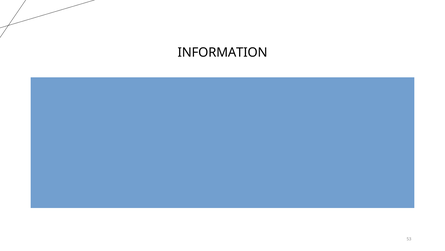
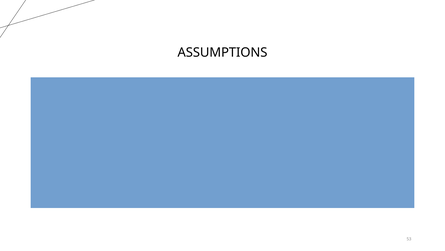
INFORMATION: INFORMATION -> ASSUMPTIONS (222, 53)
